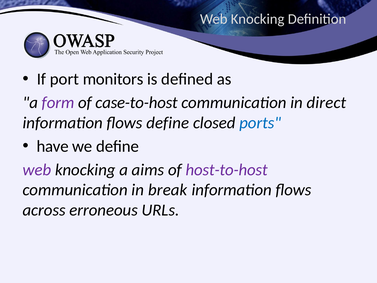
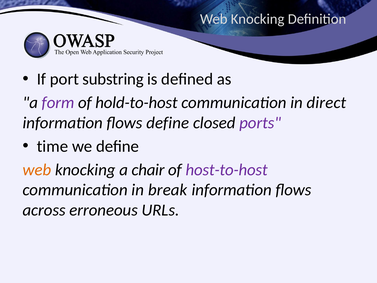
monitors: monitors -> substring (113, 79)
case-to-host: case-to-host -> hold-to-host (137, 103)
ports colour: blue -> purple (260, 123)
have: have -> time (52, 146)
web colour: purple -> orange (37, 170)
aims: aims -> chair (148, 170)
